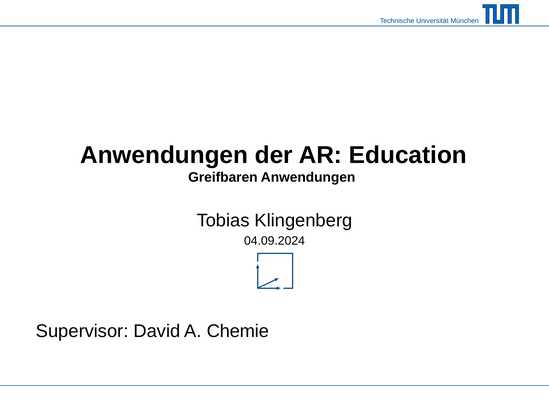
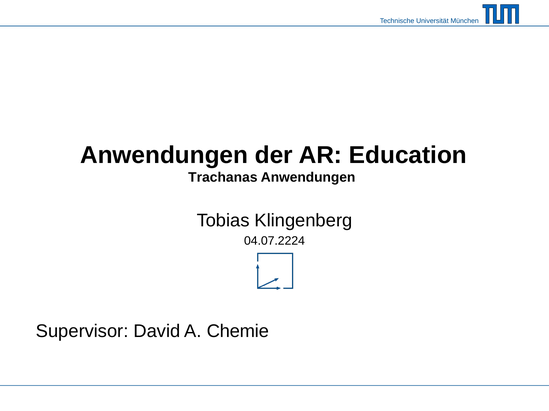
Greifbaren: Greifbaren -> Trachanas (223, 178)
04.09.2024: 04.09.2024 -> 04.07.2224 (274, 241)
